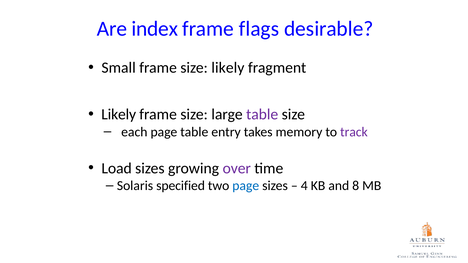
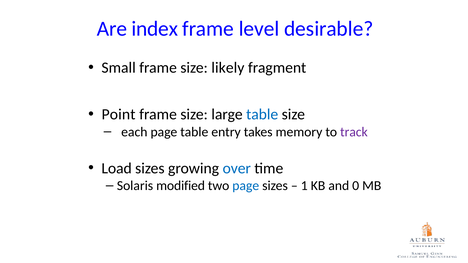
flags: flags -> level (259, 29)
Likely: Likely -> Point (119, 115)
table colour: purple -> blue (262, 115)
over colour: purple -> blue (237, 168)
specified: specified -> modified (181, 186)
4: 4 -> 1 (304, 186)
8: 8 -> 0 (356, 186)
